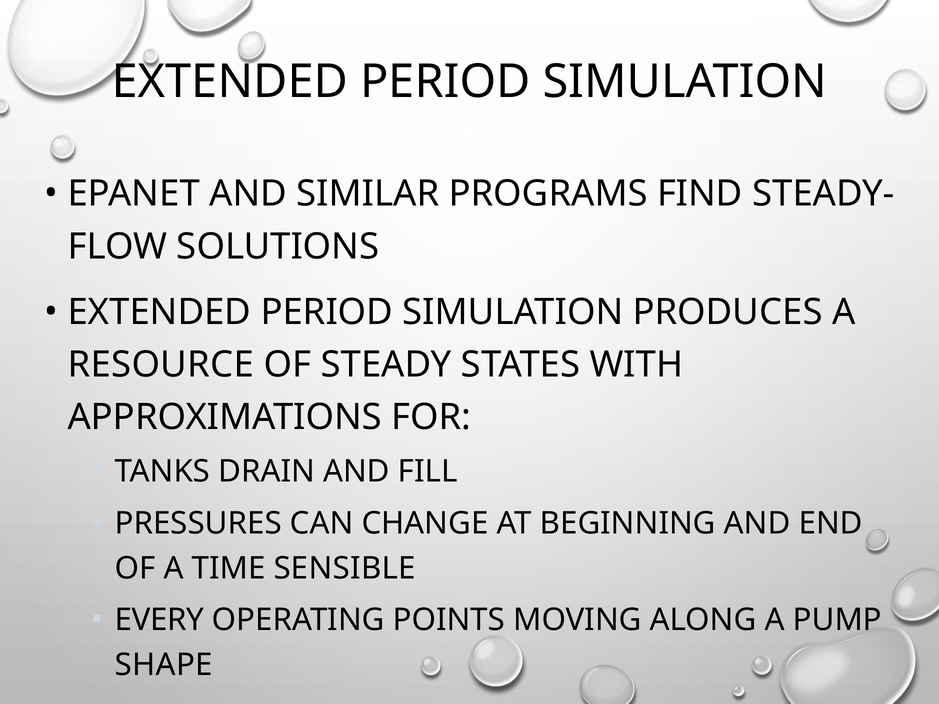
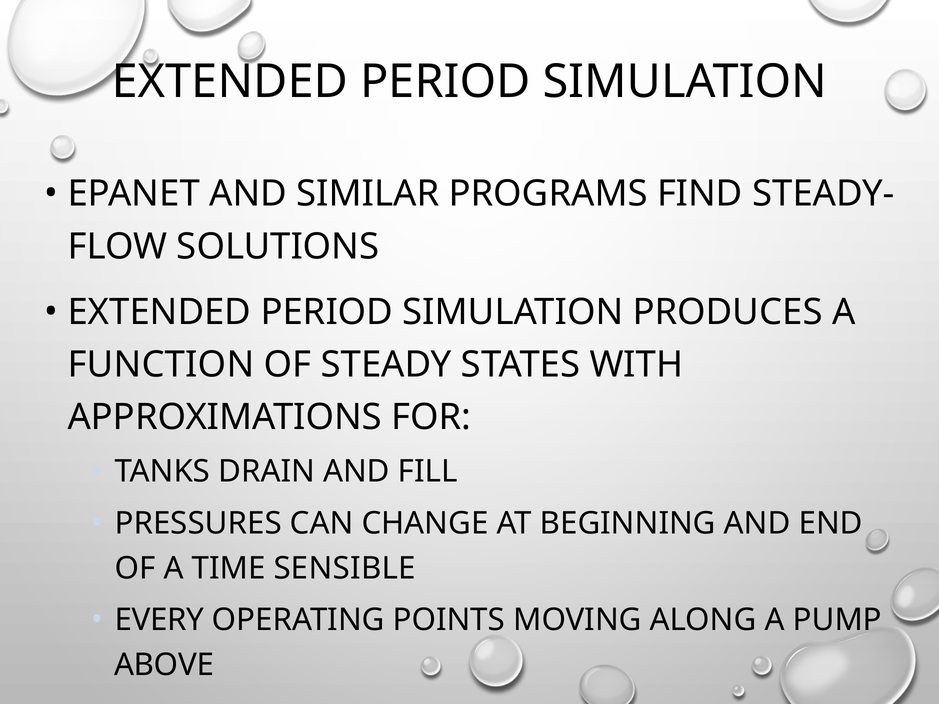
RESOURCE: RESOURCE -> FUNCTION (161, 365)
SHAPE: SHAPE -> ABOVE (164, 665)
